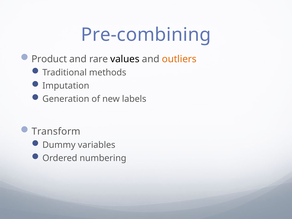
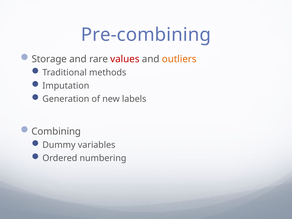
Product: Product -> Storage (49, 59)
values colour: black -> red (125, 59)
Transform: Transform -> Combining (56, 131)
